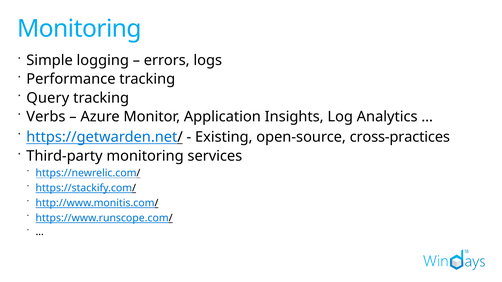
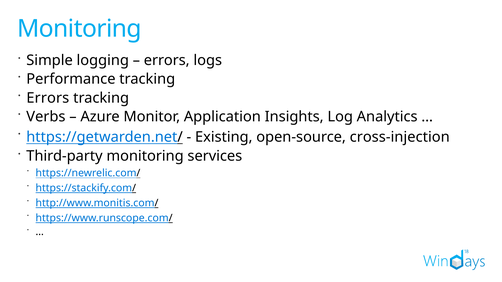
Query: Query -> Errors (48, 98)
cross-practices: cross-practices -> cross-injection (400, 137)
